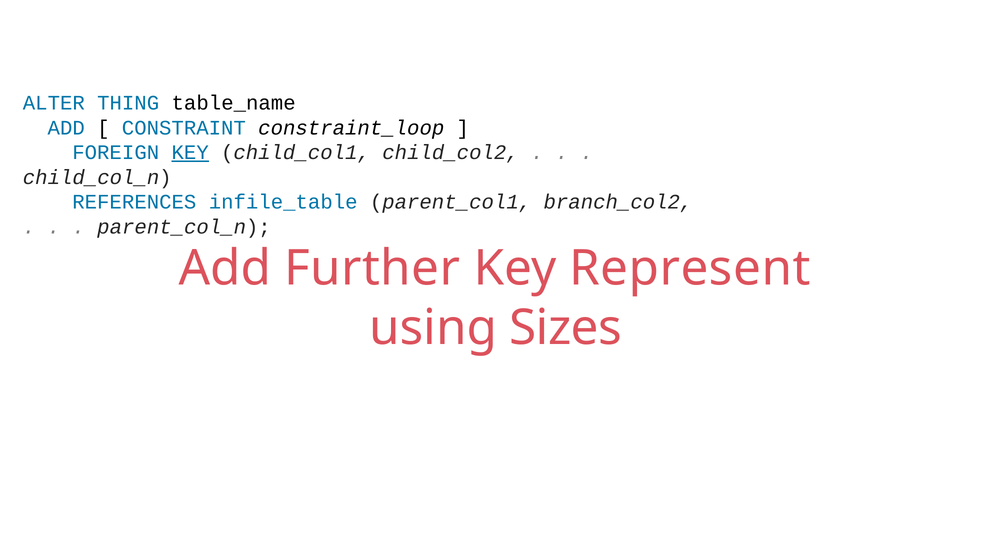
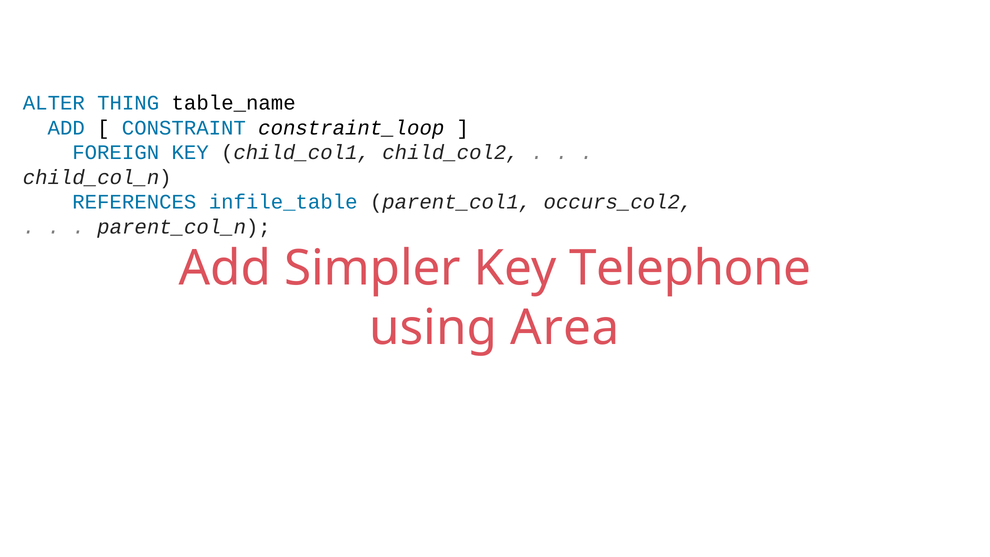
KEY underline: present -> none (190, 152)
branch_col2: branch_col2 -> occurs_col2 (618, 202)
Further: Further -> Simpler (372, 268)
Represent: Represent -> Telephone (690, 268)
Sizes: Sizes -> Area (565, 328)
